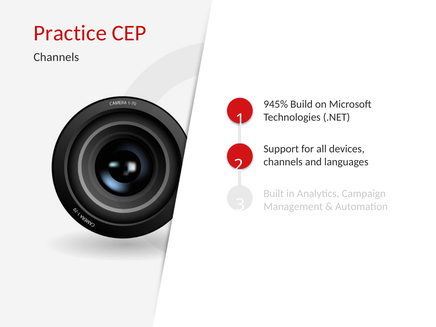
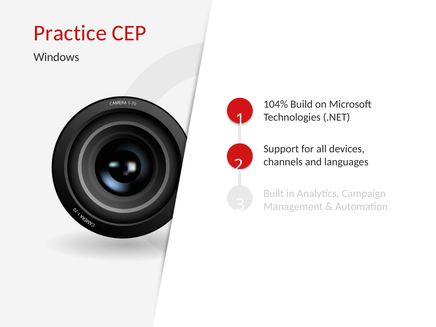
Channels: Channels -> Windows (56, 57)
945%: 945% -> 104% (276, 104)
